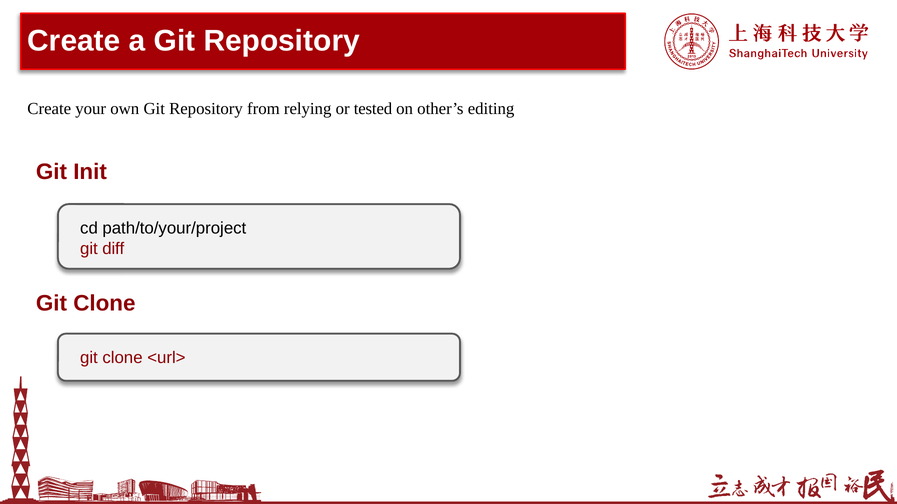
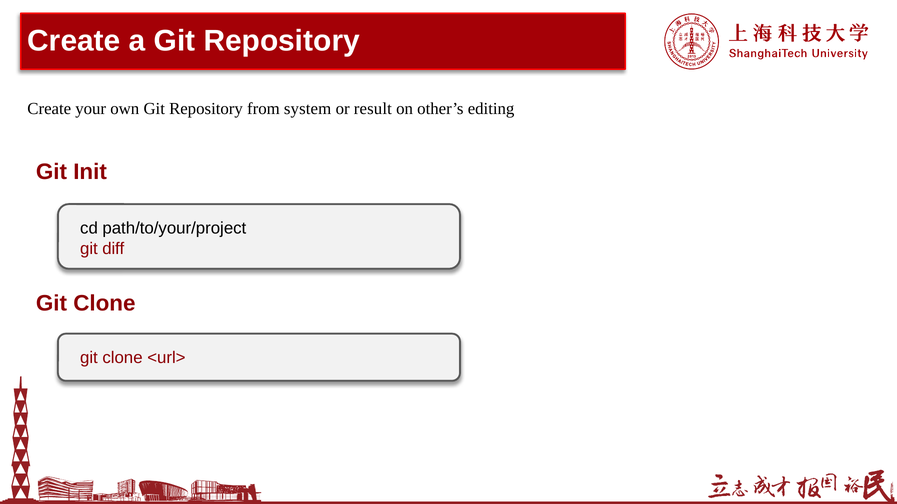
relying: relying -> system (308, 109)
tested: tested -> result (373, 109)
